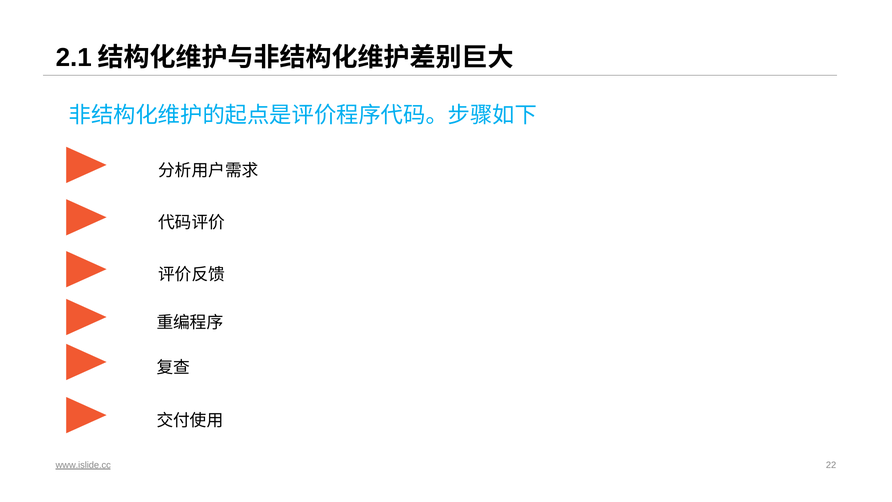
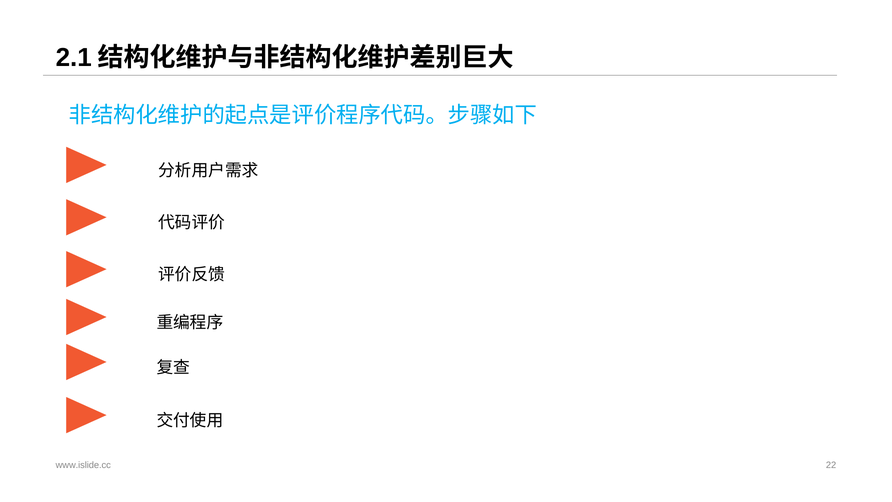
www.islide.cc underline: present -> none (83, 465)
